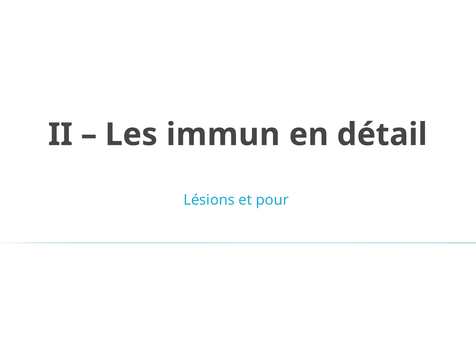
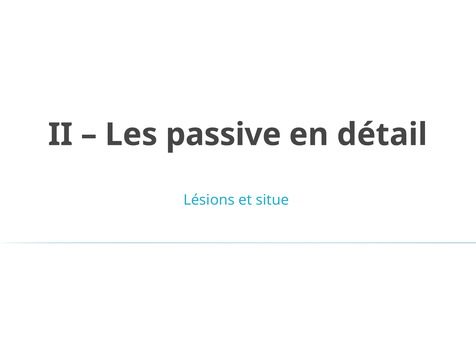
immun: immun -> passive (223, 135)
pour: pour -> situe (272, 200)
